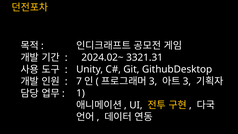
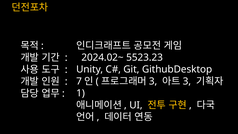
3321.31: 3321.31 -> 5523.23 (145, 57)
